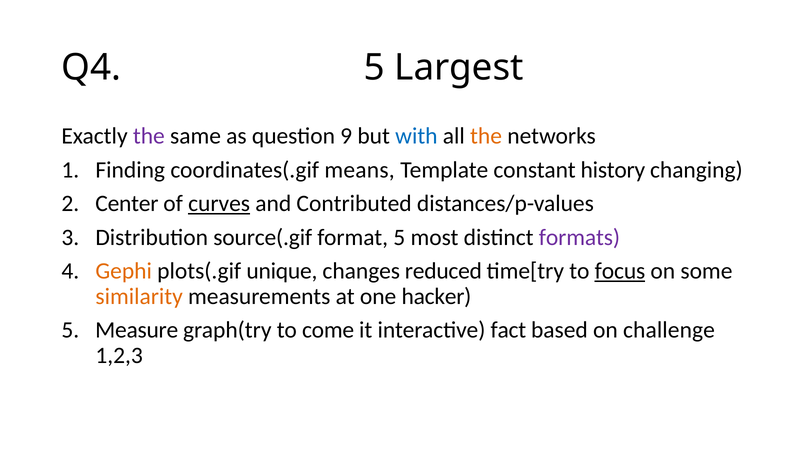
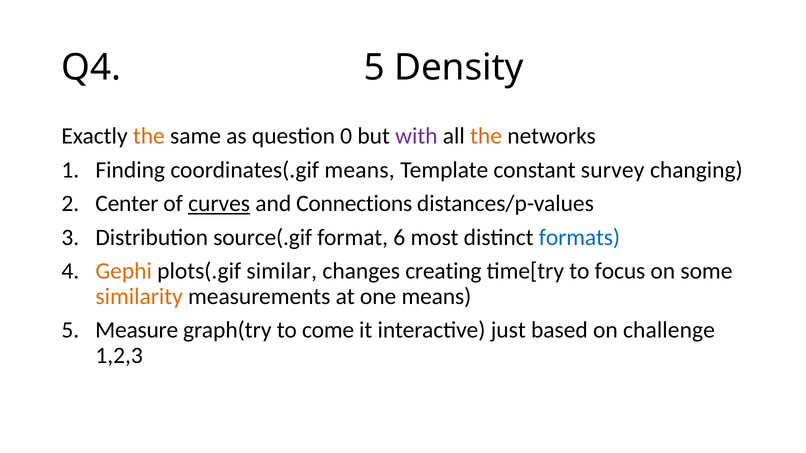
Largest: Largest -> Density (459, 68)
the colour: purple -> orange (149, 136)
9: 9 -> 0 (346, 136)
with colour: blue -> purple (416, 136)
history: history -> survey (613, 170)
Contributed: Contributed -> Connections (354, 204)
format 5: 5 -> 6 (399, 237)
formats colour: purple -> blue (579, 237)
unique: unique -> similar (282, 271)
reduced: reduced -> creating (443, 271)
focus underline: present -> none (620, 271)
one hacker: hacker -> means (436, 297)
fact: fact -> just (508, 330)
